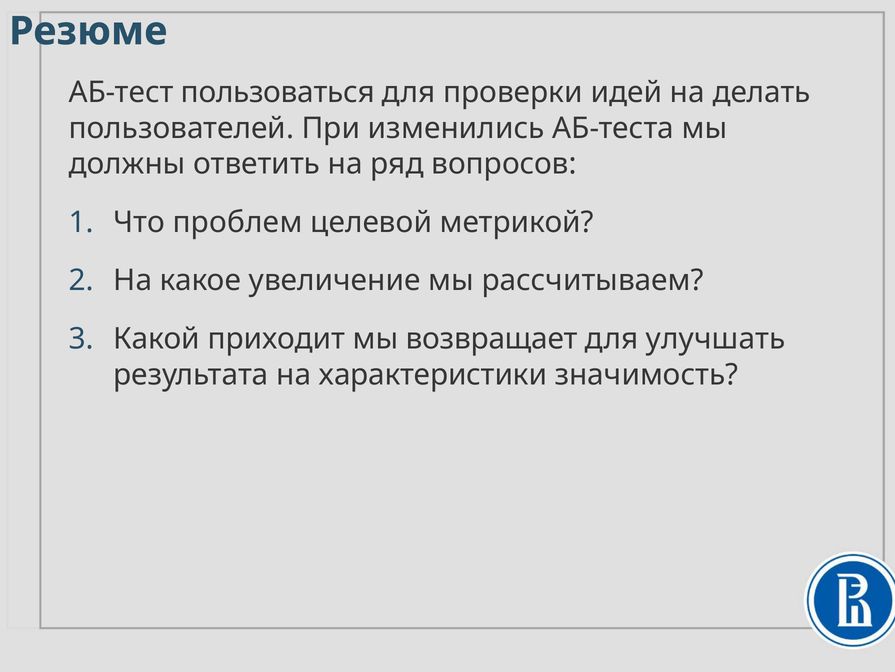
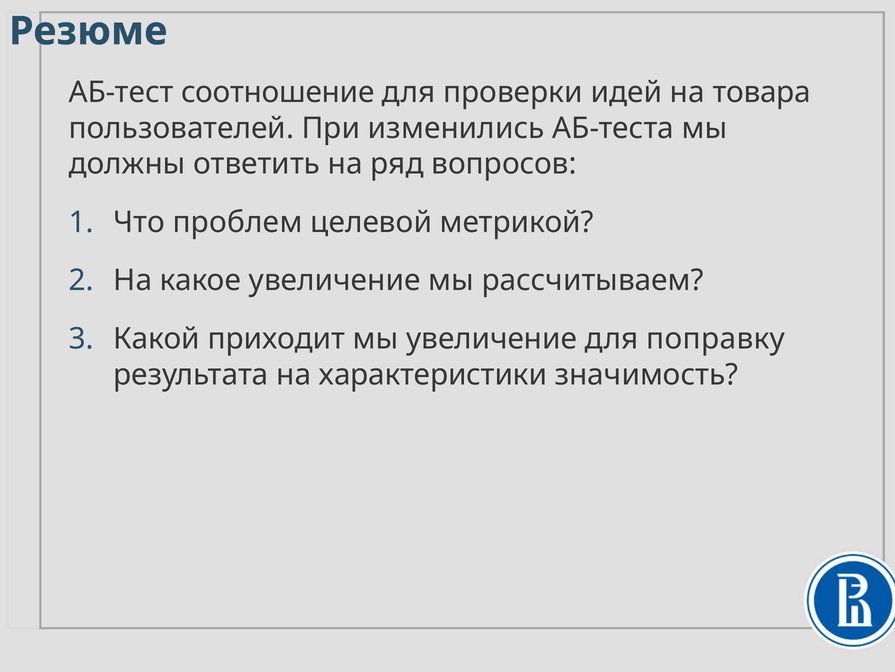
пользоваться: пользоваться -> соотношение (278, 92)
делать: делать -> товара (762, 92)
мы возвращает: возвращает -> увеличение (492, 338)
улучшать: улучшать -> поправку (716, 338)
